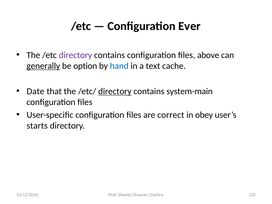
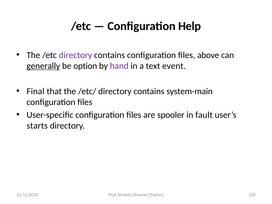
Ever: Ever -> Help (190, 26)
hand colour: blue -> purple (119, 66)
cache: cache -> event (174, 66)
Date: Date -> Final (36, 91)
directory underline: present -> none (115, 91)
correct: correct -> spooler (171, 115)
obey: obey -> fault (204, 115)
